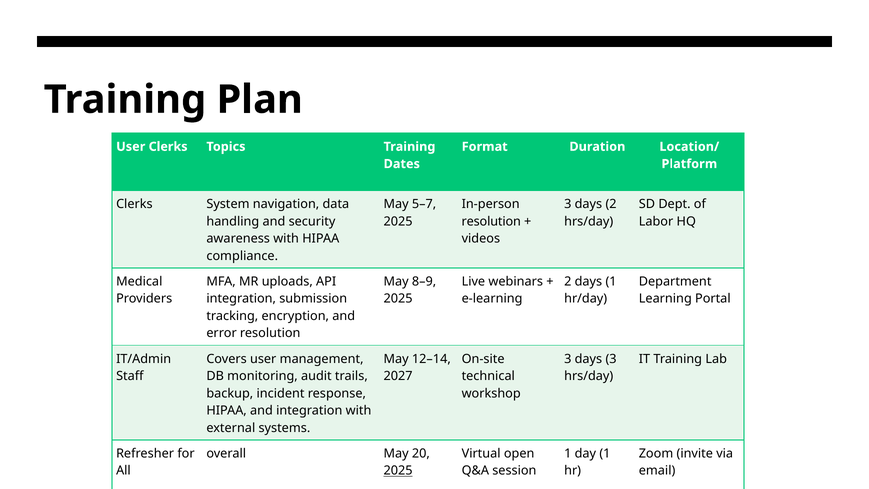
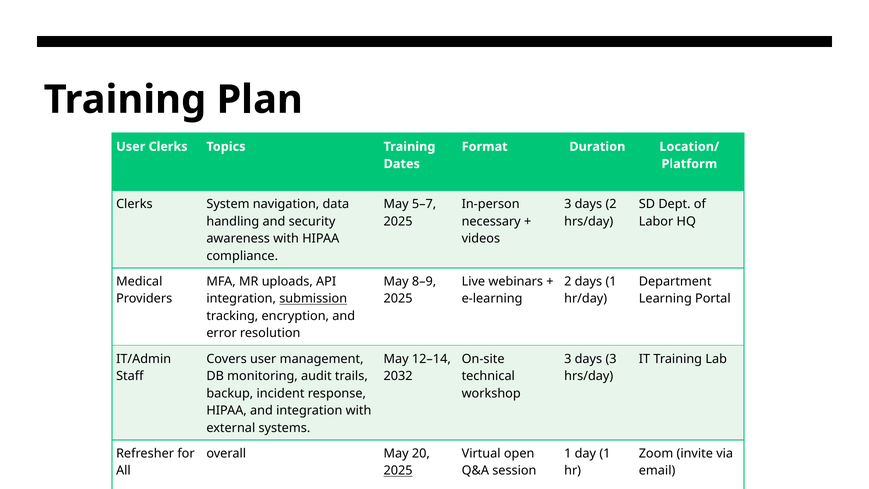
resolution: resolution -> necessary (491, 221)
submission underline: none -> present (313, 299)
2027: 2027 -> 2032 (398, 376)
